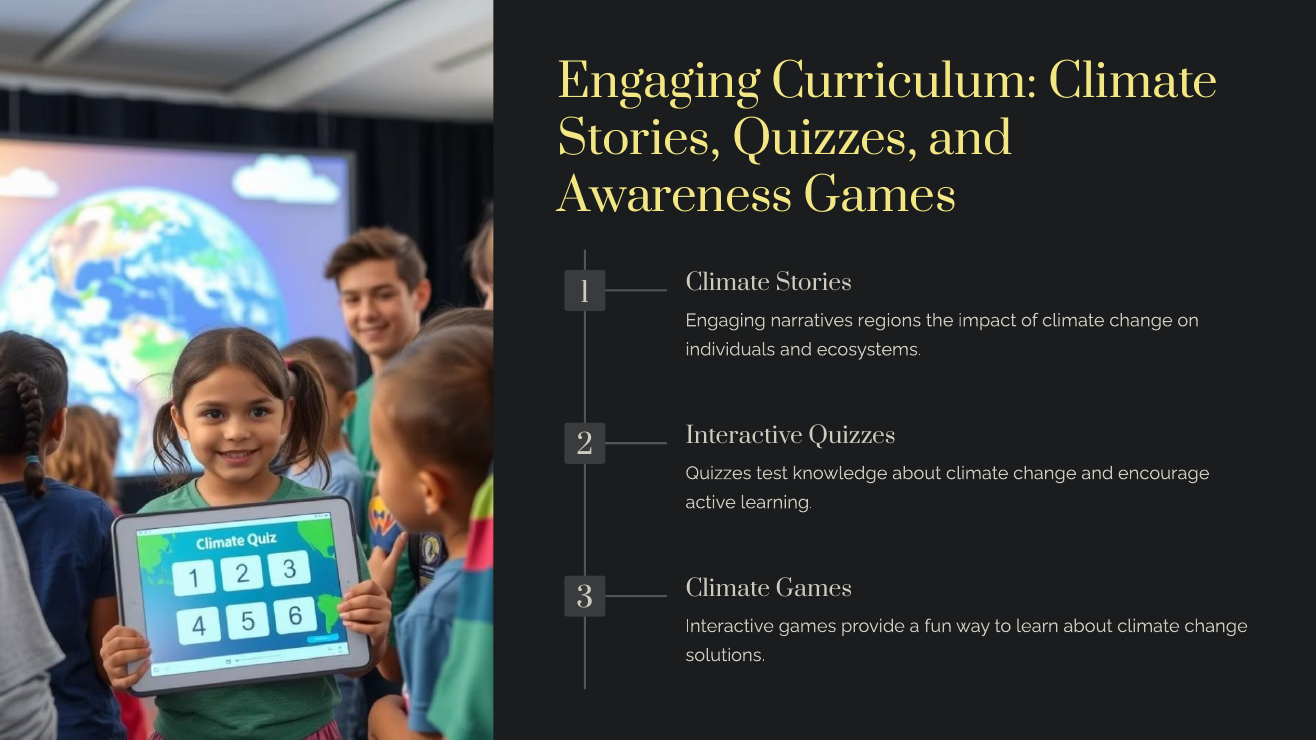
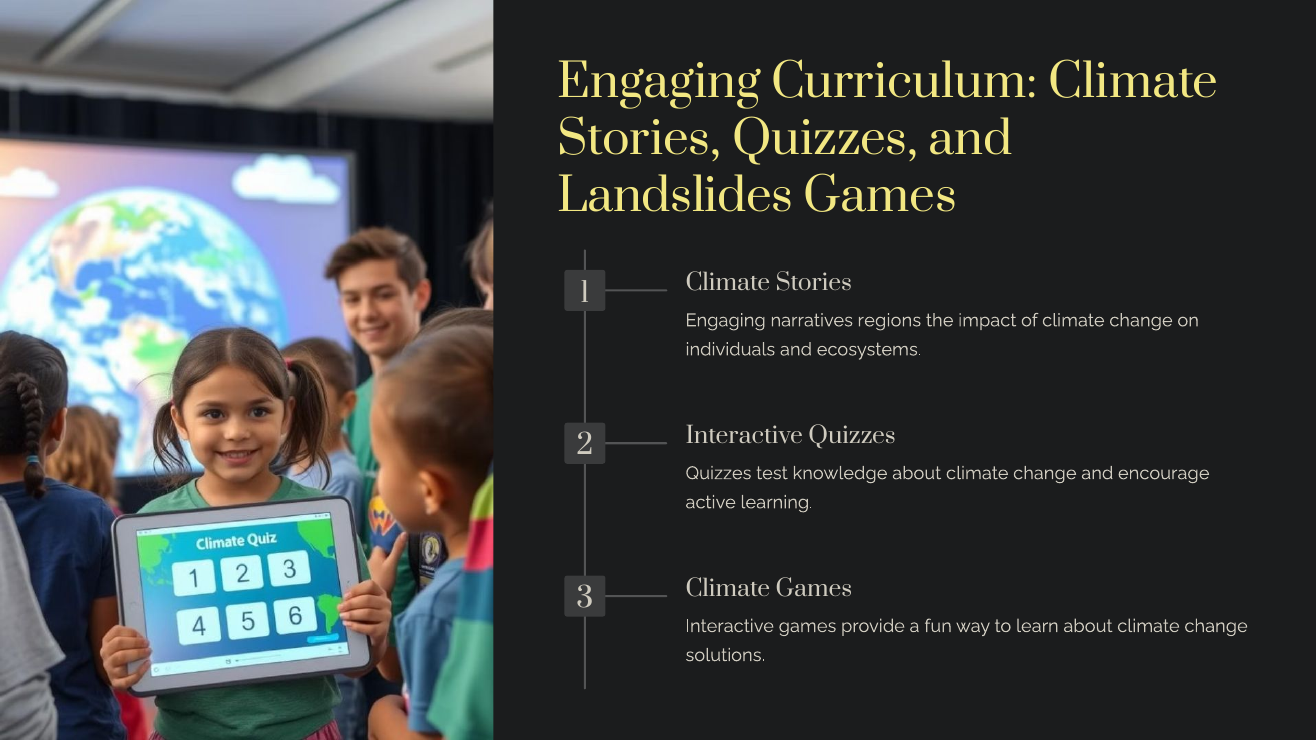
Awareness: Awareness -> Landslides (675, 196)
